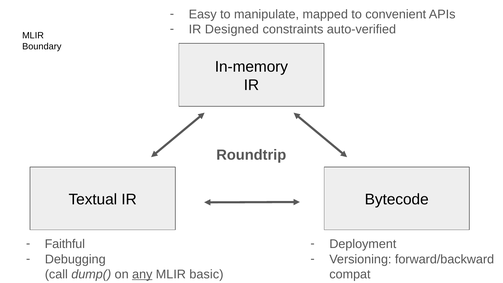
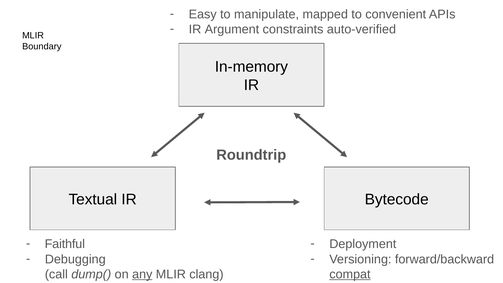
Designed: Designed -> Argument (232, 29)
basic: basic -> clang (206, 274)
compat underline: none -> present (350, 274)
